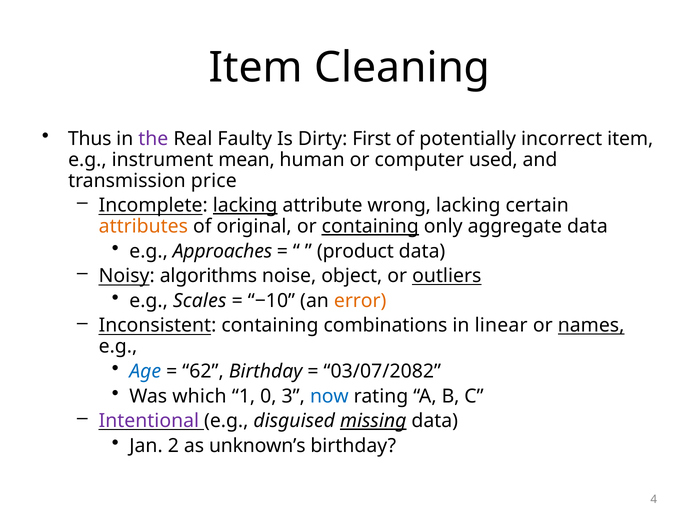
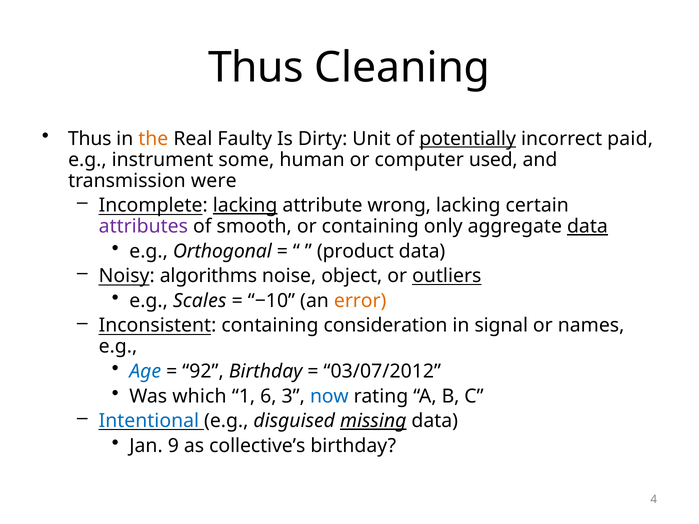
Item: Item -> Thus (256, 68)
the colour: purple -> orange (153, 139)
First: First -> Unit (372, 139)
potentially underline: none -> present (468, 139)
incorrect item: item -> paid (630, 139)
mean: mean -> some (246, 160)
price: price -> were (214, 181)
attributes colour: orange -> purple (143, 227)
original: original -> smooth (254, 227)
containing underline: present -> none (370, 227)
data underline: none -> present (587, 227)
Approaches: Approaches -> Orthogonal (222, 251)
combinations: combinations -> consideration (386, 326)
linear: linear -> signal (501, 326)
names underline: present -> none (591, 326)
62: 62 -> 92 (203, 371)
03/07/2082: 03/07/2082 -> 03/07/2012 (382, 371)
0: 0 -> 6 (268, 396)
Intentional colour: purple -> blue (149, 421)
2: 2 -> 9 (173, 446)
unknown’s: unknown’s -> collective’s (257, 446)
